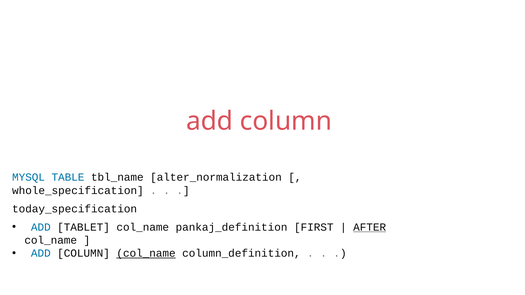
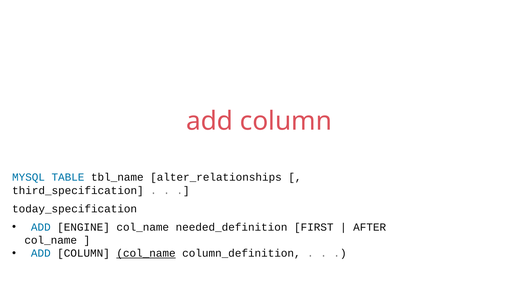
alter_normalization: alter_normalization -> alter_relationships (216, 177)
whole_specification: whole_specification -> third_specification (78, 191)
TABLET: TABLET -> ENGINE (84, 227)
pankaj_definition: pankaj_definition -> needed_definition (232, 227)
AFTER underline: present -> none (370, 227)
